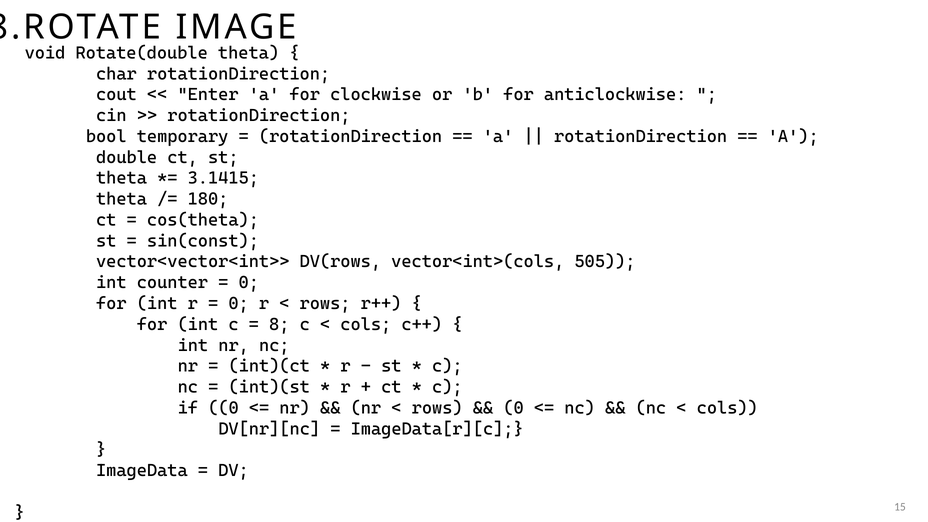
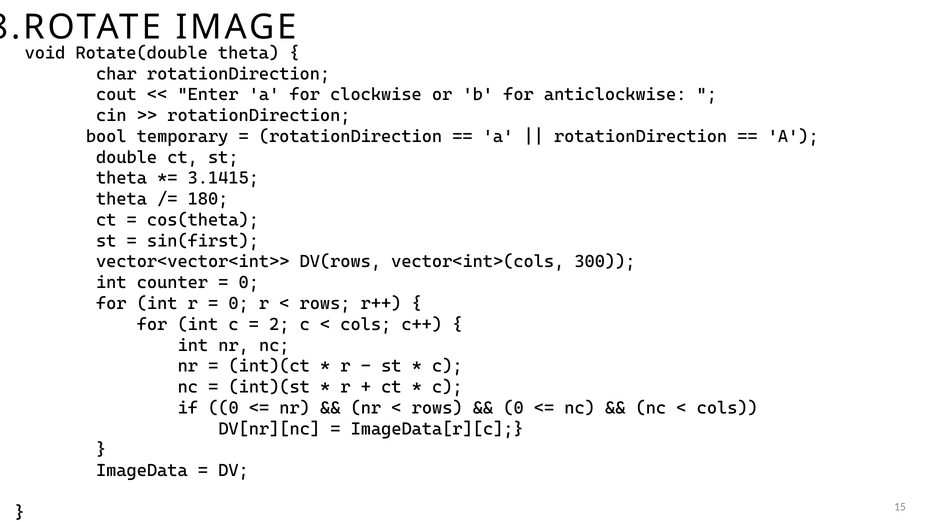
sin(const: sin(const -> sin(first (203, 241)
505: 505 -> 300 (605, 262)
8: 8 -> 2 (279, 324)
